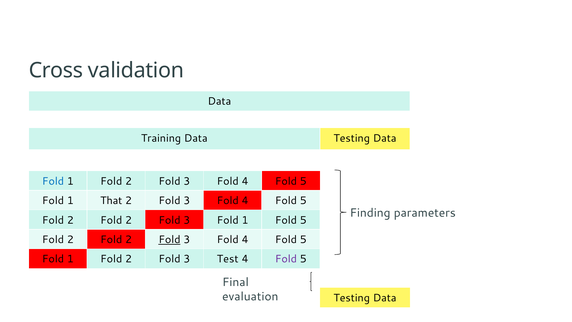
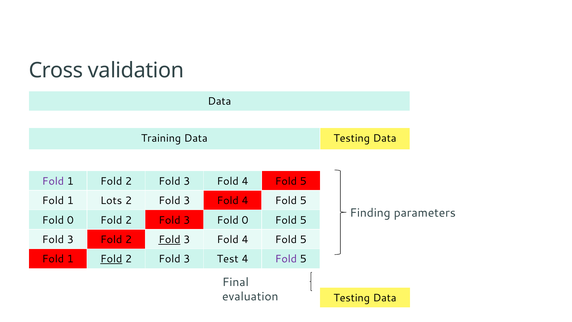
Fold colour: blue -> purple (53, 181)
That: That -> Lots (111, 201)
2: 2 -> 0 (70, 220)
3 Fold 1: 1 -> 0 (245, 220)
2: 2 -> 3 (70, 239)
Fold underline: none -> present (111, 259)
